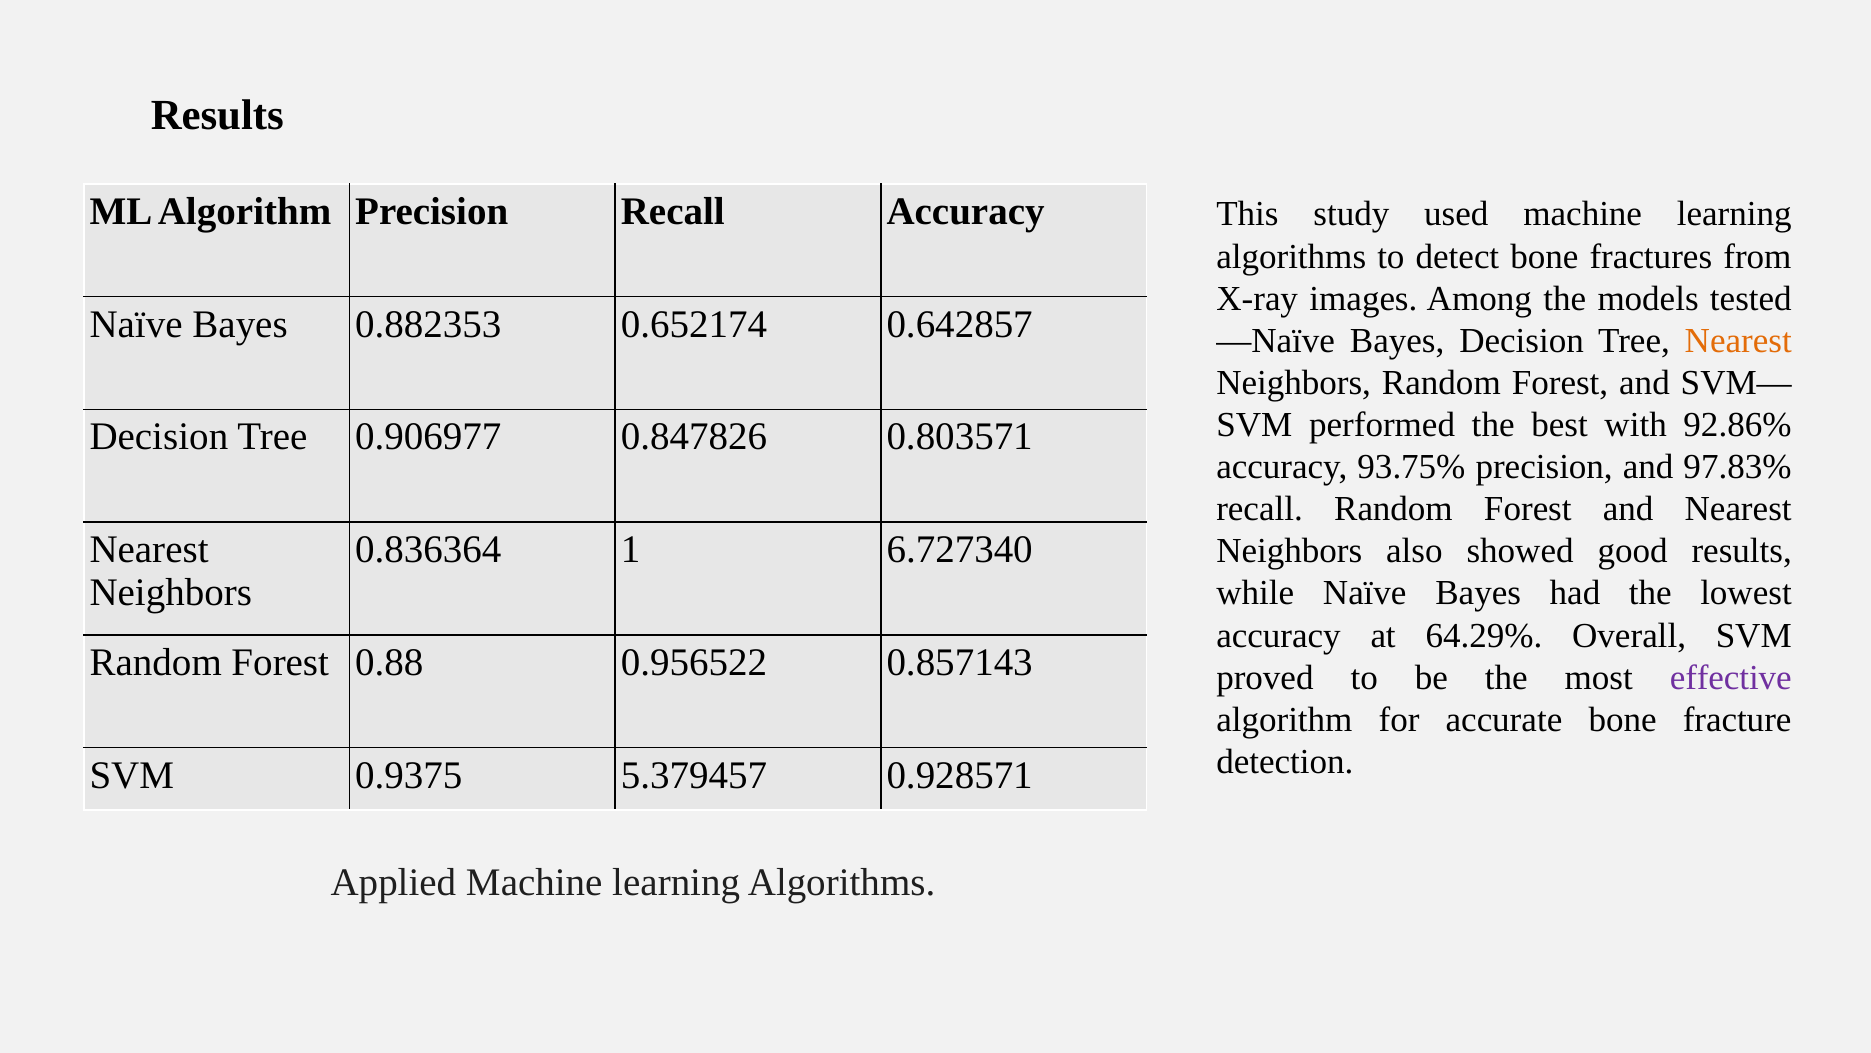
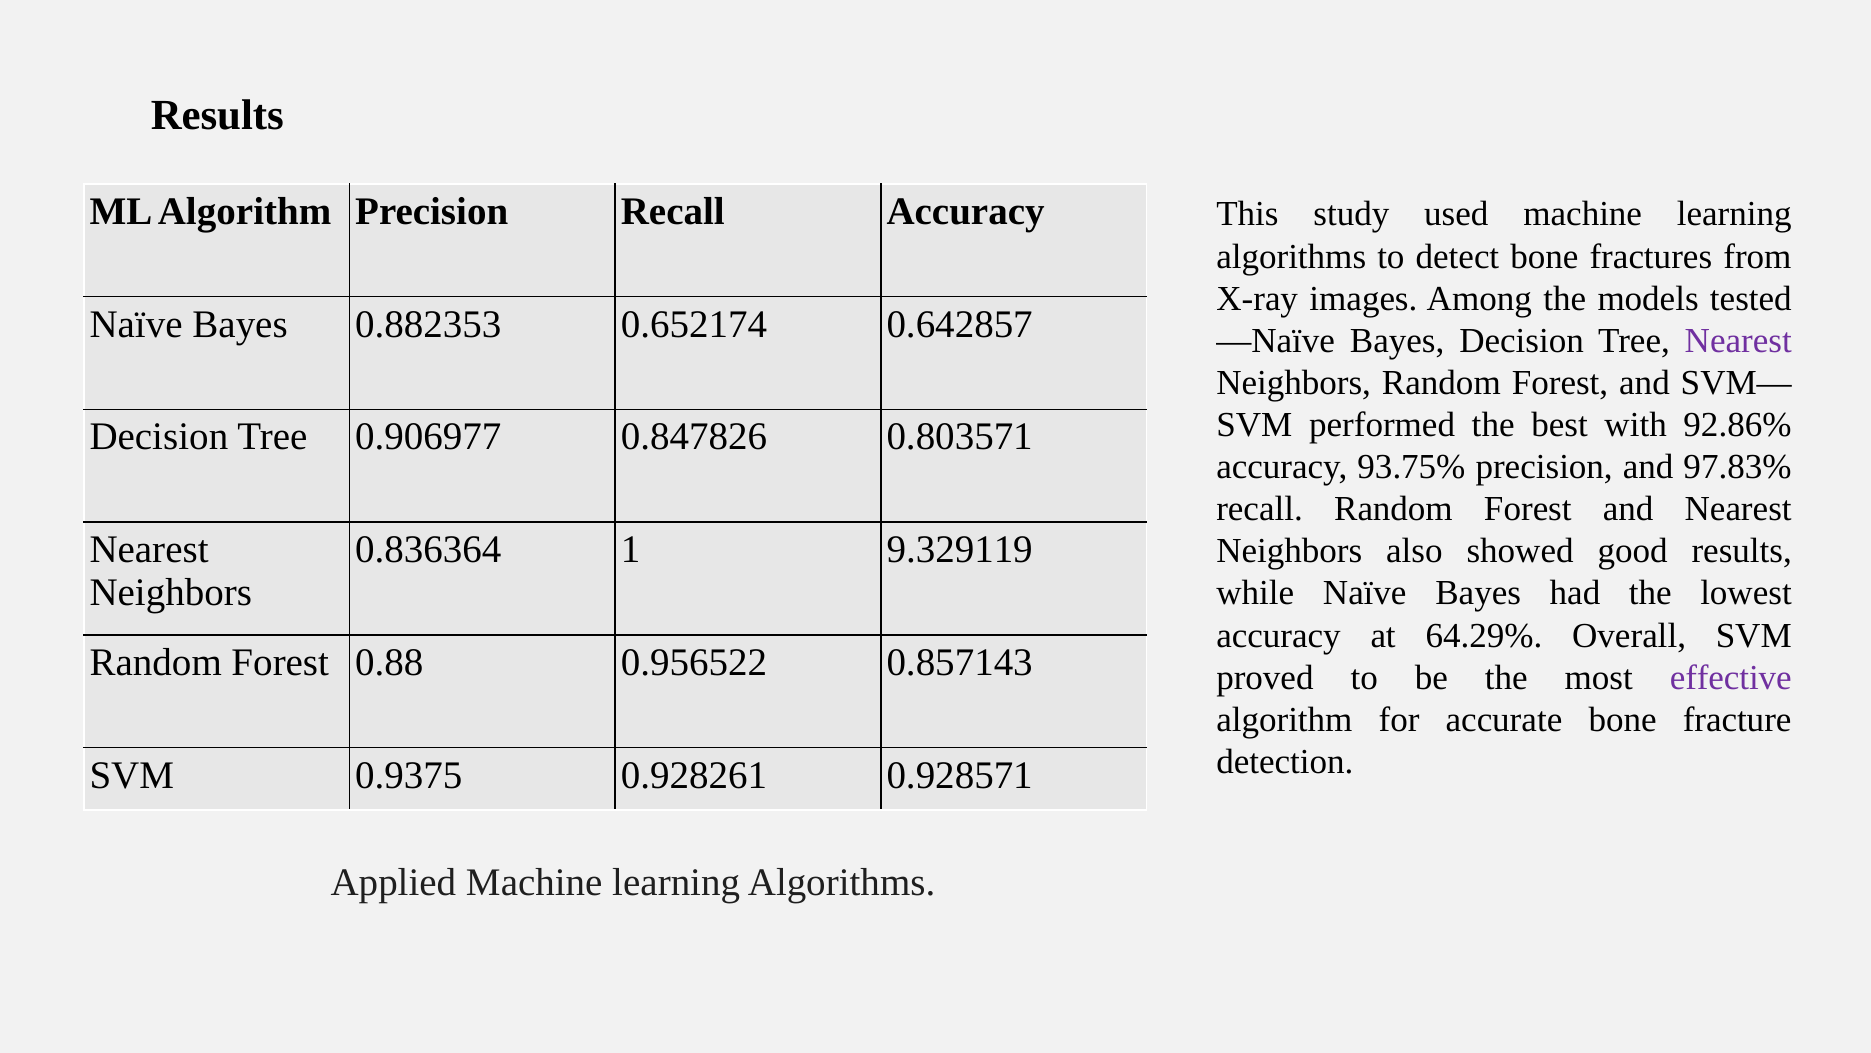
Nearest colour: orange -> purple (1738, 341)
6.727340: 6.727340 -> 9.329119 (960, 549)
5.379457: 5.379457 -> 0.928261 (694, 775)
